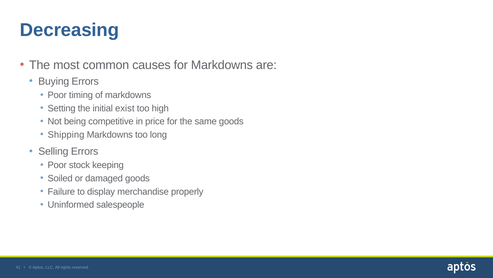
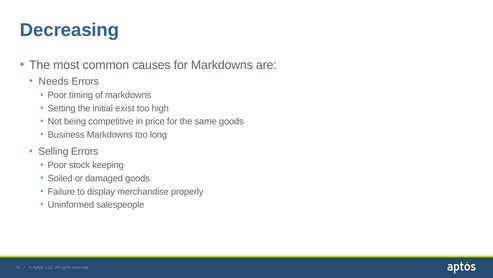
Buying: Buying -> Needs (54, 81)
Shipping: Shipping -> Business (66, 134)
